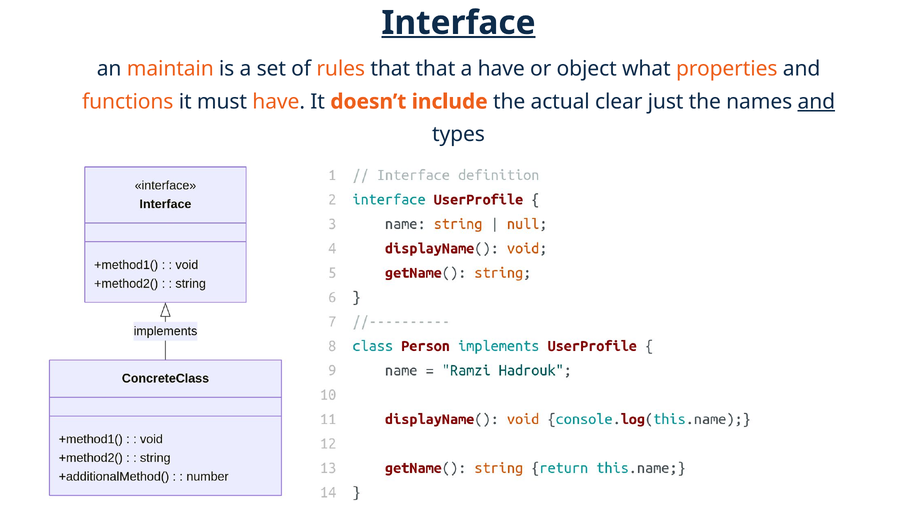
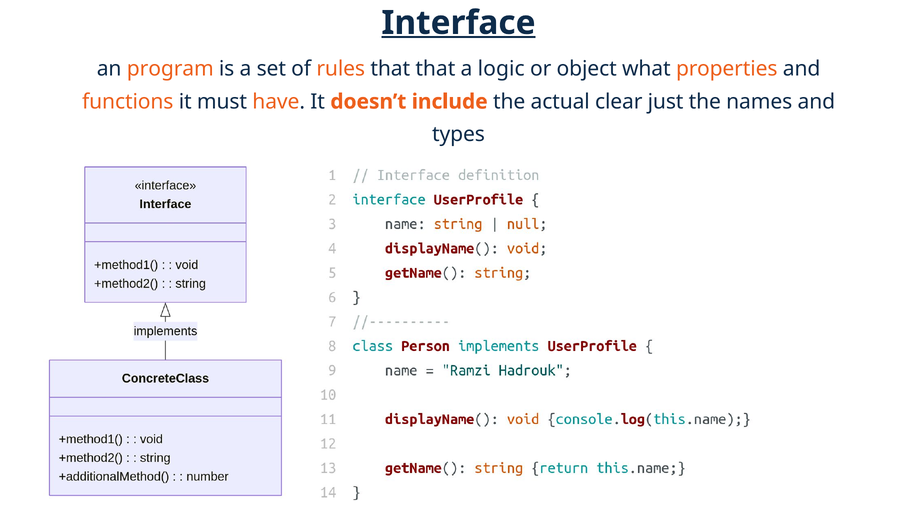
maintain: maintain -> program (170, 69)
a have: have -> logic (501, 69)
and underline: present -> none (816, 102)
